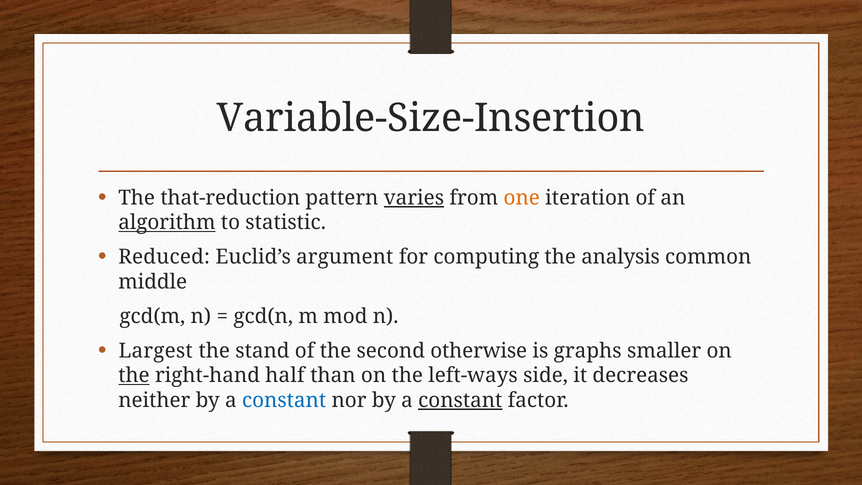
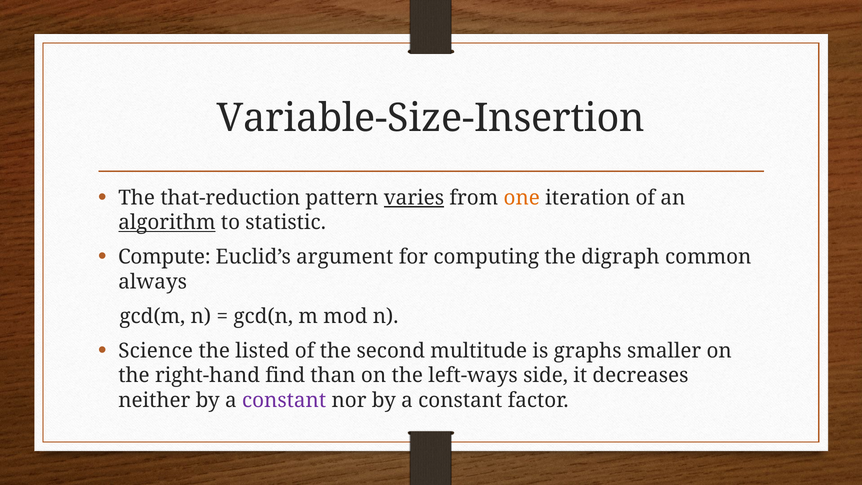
Reduced: Reduced -> Compute (164, 257)
analysis: analysis -> digraph (620, 257)
middle: middle -> always (153, 282)
Largest: Largest -> Science (156, 351)
stand: stand -> listed (262, 351)
otherwise: otherwise -> multitude (479, 351)
the underline: present -> none (134, 376)
half: half -> find (285, 376)
constant colour: blue -> purple (284, 400)
constant underline: present -> none (460, 400)
